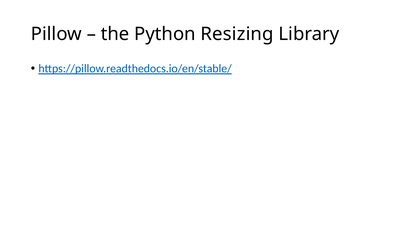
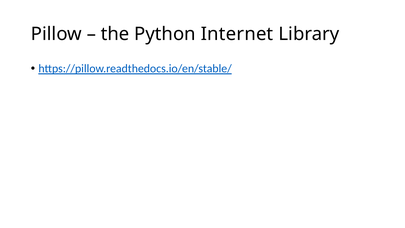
Resizing: Resizing -> Internet (237, 34)
